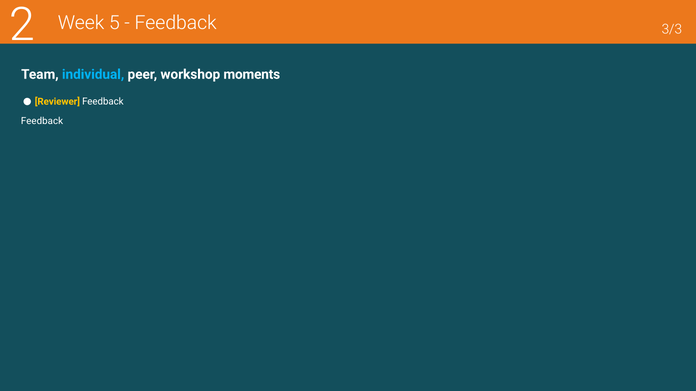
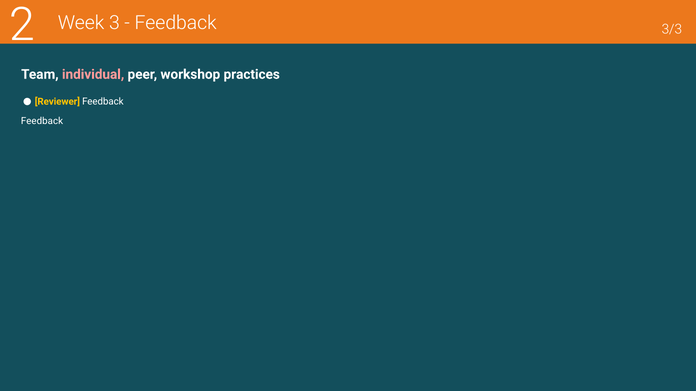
5: 5 -> 3 (114, 23)
individual colour: light blue -> pink (93, 74)
moments: moments -> practices (252, 74)
